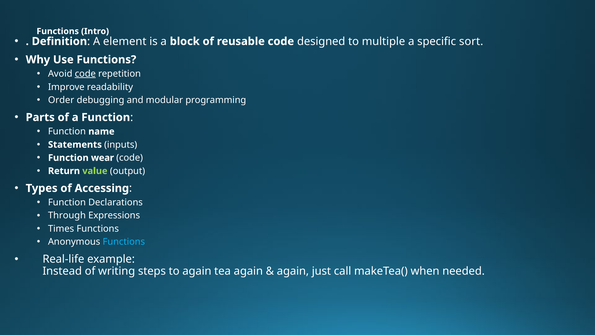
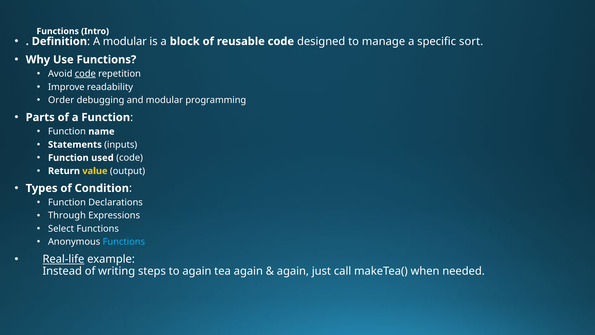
A element: element -> modular (125, 41)
multiple: multiple -> manage (384, 41)
wear: wear -> used (102, 158)
value colour: light green -> yellow (95, 171)
Accessing: Accessing -> Condition (102, 188)
Times: Times -> Select (61, 228)
Real-life underline: none -> present (63, 259)
